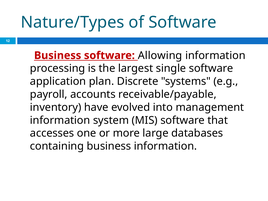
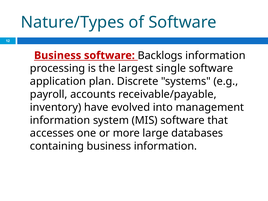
Allowing: Allowing -> Backlogs (160, 55)
